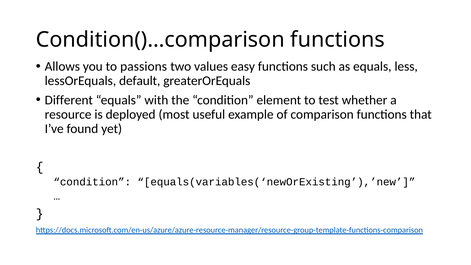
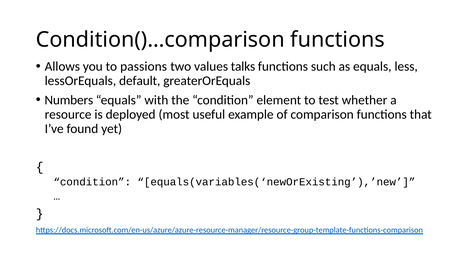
easy: easy -> talks (243, 66)
Different: Different -> Numbers (69, 100)
